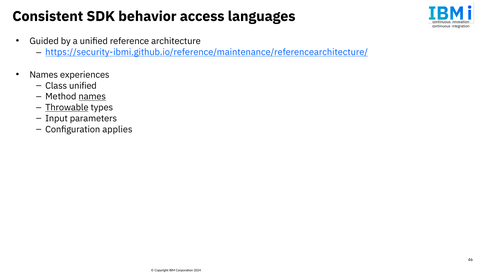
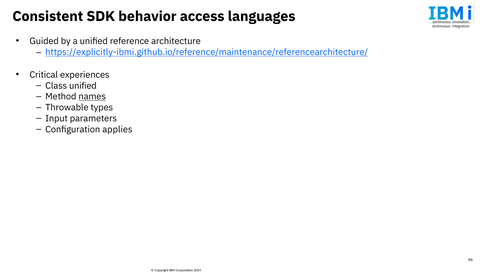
https://security-ibmi.github.io/reference/maintenance/referencearchitecture/: https://security-ibmi.github.io/reference/maintenance/referencearchitecture/ -> https://explicitly-ibmi.github.io/reference/maintenance/referencearchitecture/ (207, 52)
Names: Names -> Critical (44, 75)
Throwable underline: present -> none (67, 107)
